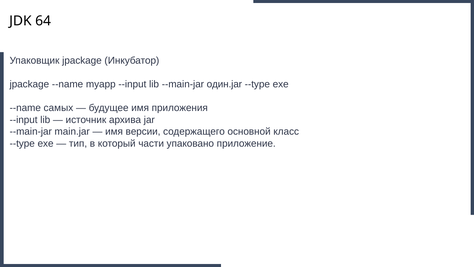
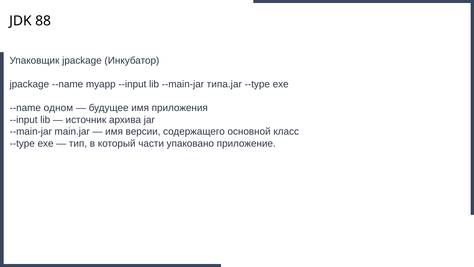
64: 64 -> 88 (43, 21)
один.jar: один.jar -> типа.jar (224, 84)
самых: самых -> одном (58, 108)
